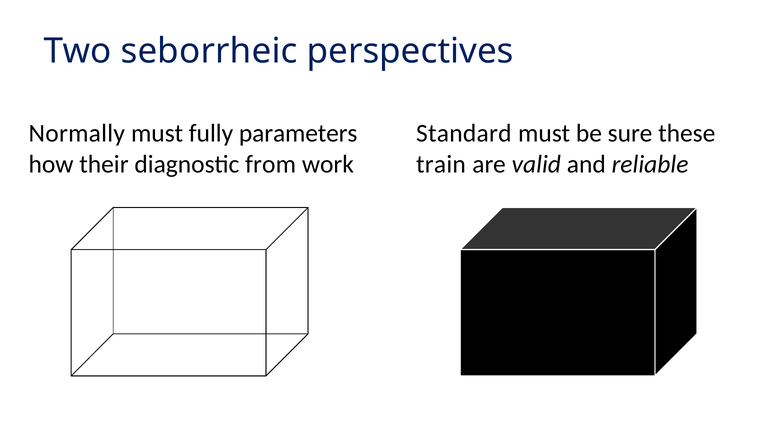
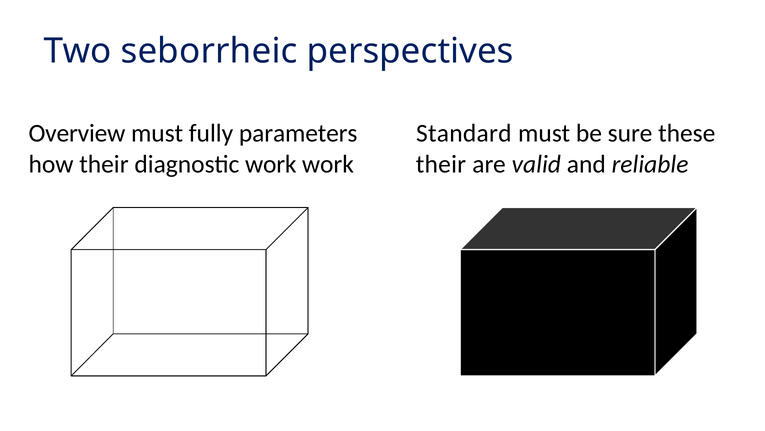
Normally: Normally -> Overview (77, 133)
diagnostic from: from -> work (271, 164)
train: train -> their (441, 164)
